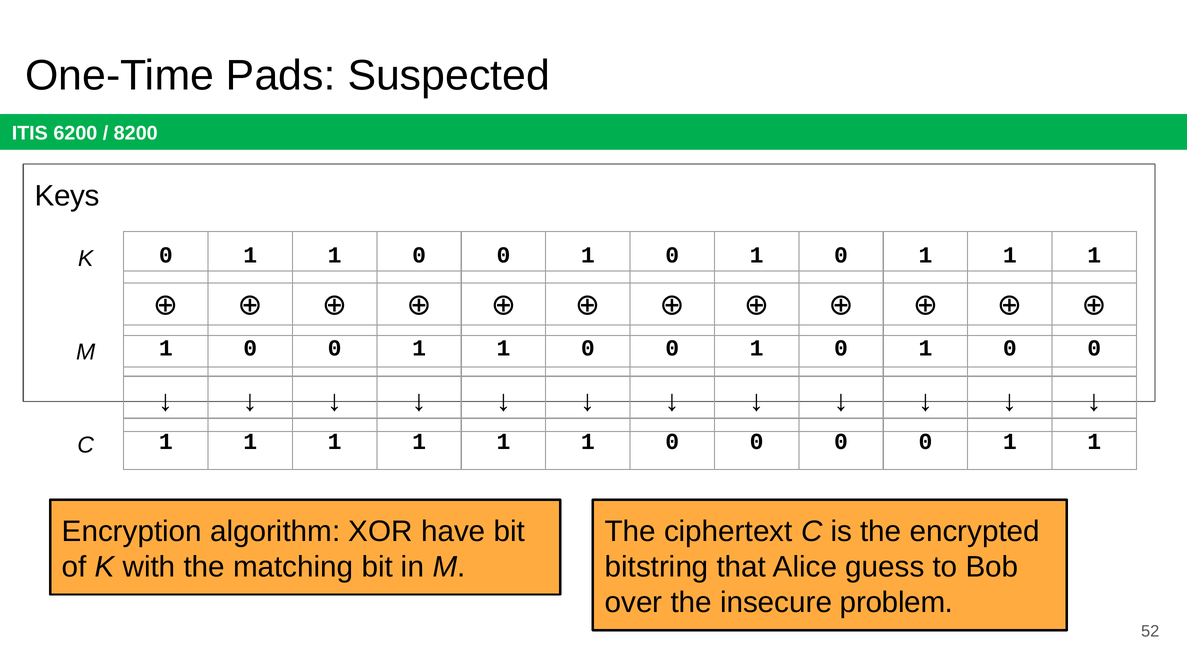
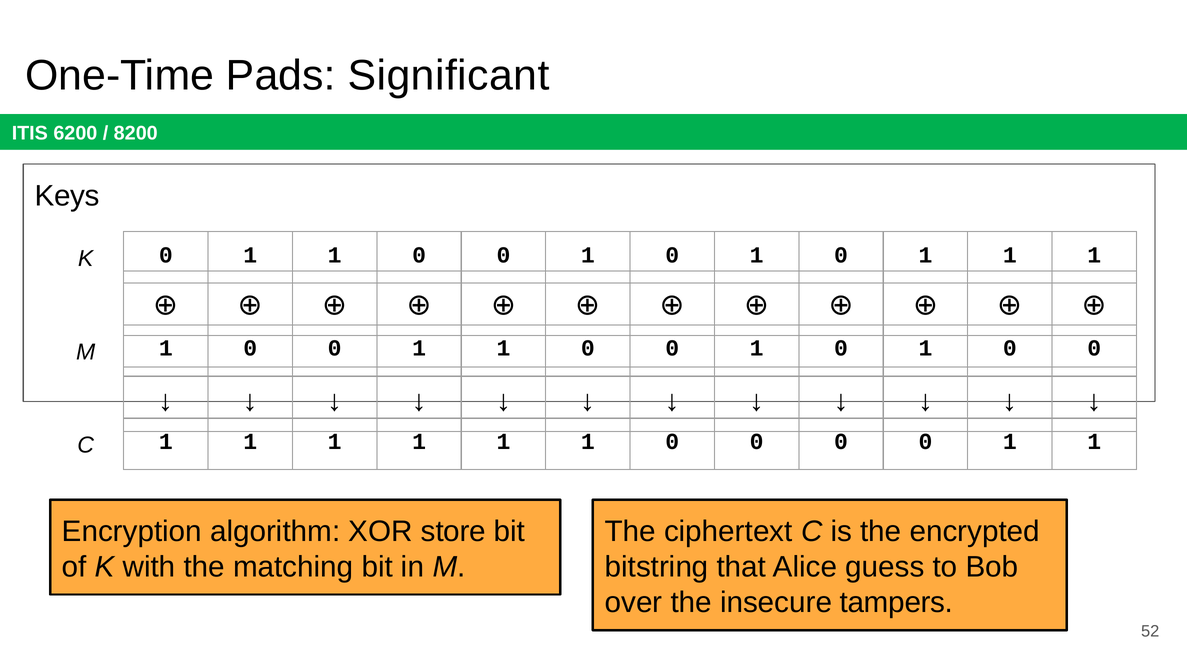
Suspected: Suspected -> Significant (449, 76)
have: have -> store (453, 532)
problem: problem -> tampers (896, 603)
